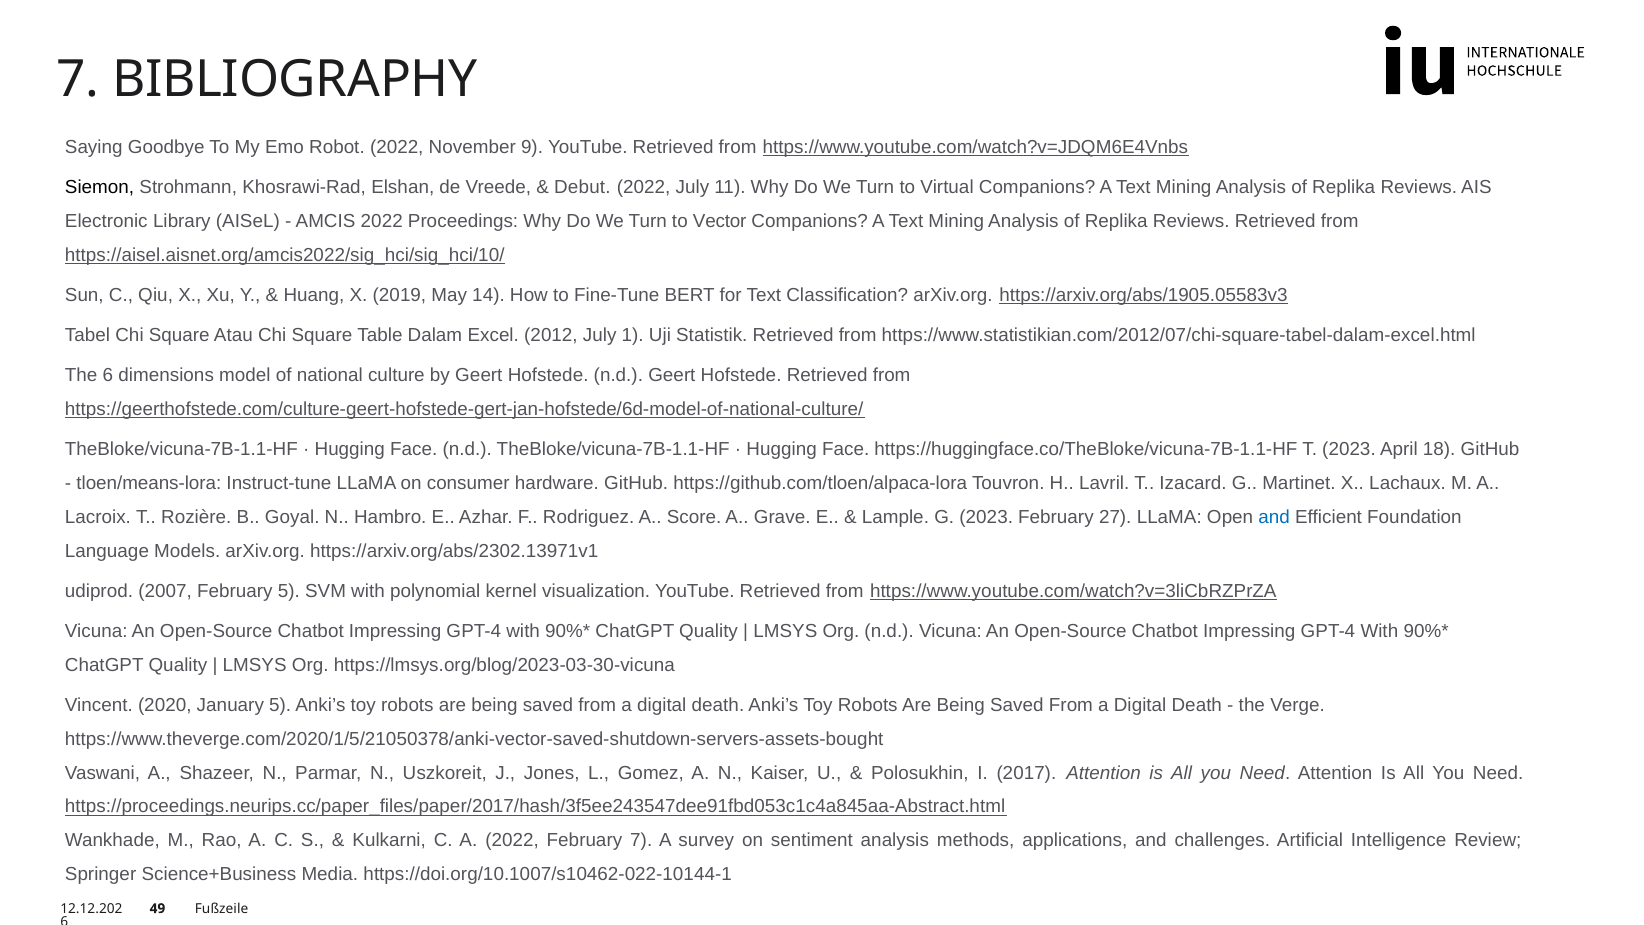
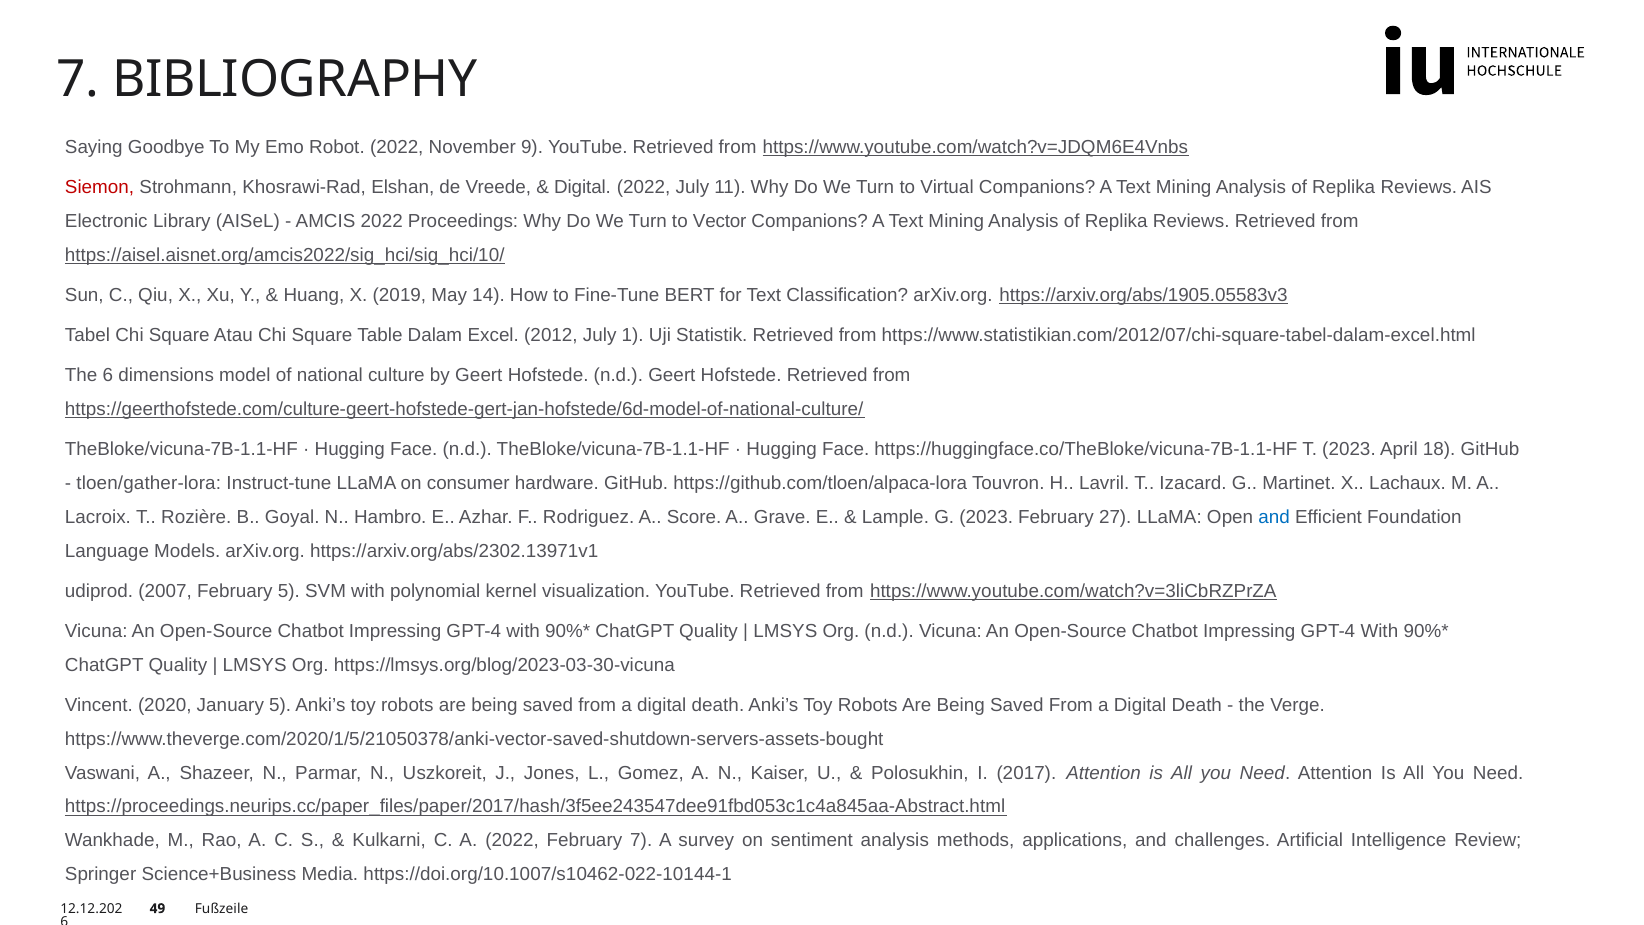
Siemon colour: black -> red (100, 187)
Debut: Debut -> Digital (583, 187)
tloen/means-lora: tloen/means-lora -> tloen/gather-lora (149, 483)
